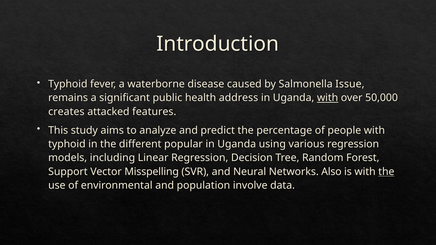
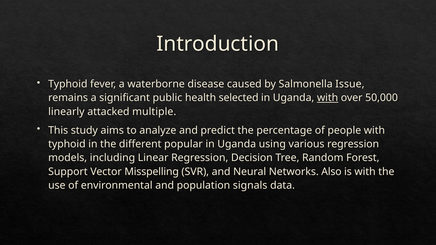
address: address -> selected (239, 98)
creates: creates -> linearly (66, 112)
features: features -> multiple (154, 112)
the underline: present -> none (386, 172)
involve: involve -> signals (250, 186)
